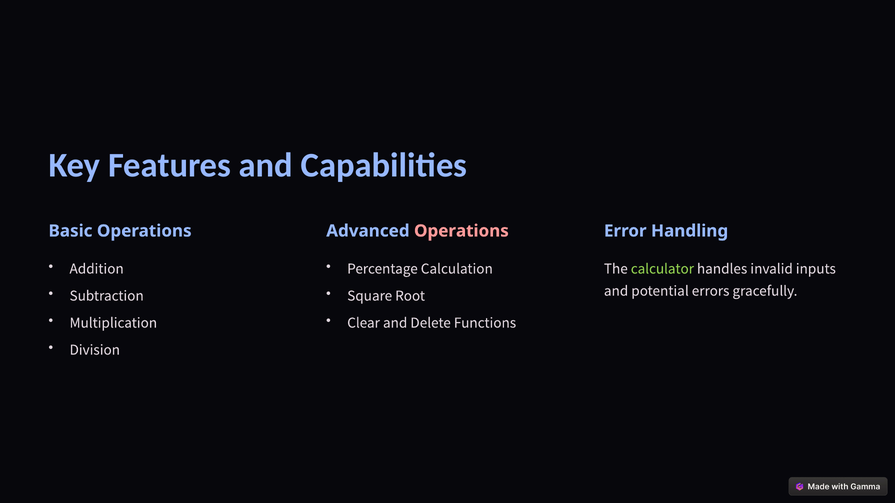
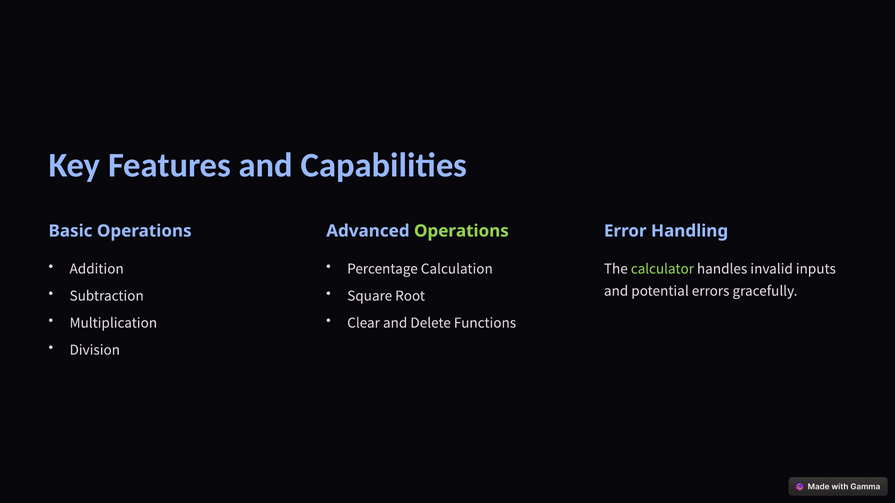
Operations colour: pink -> light green (461, 231)
